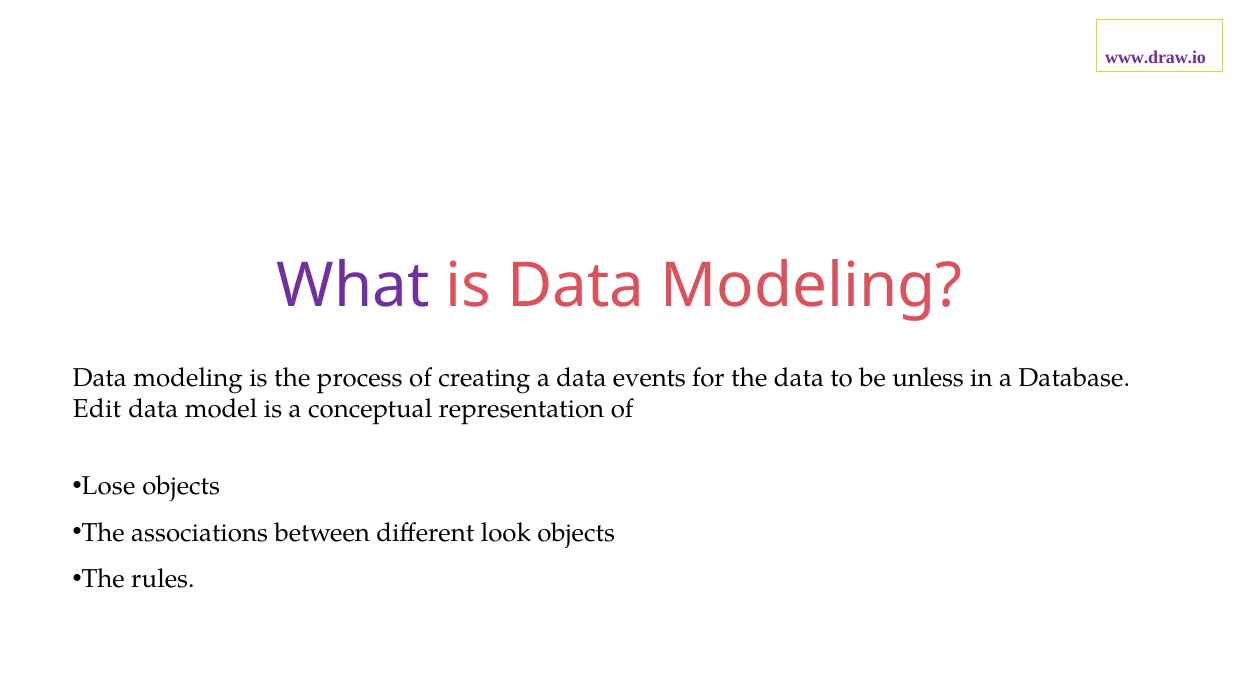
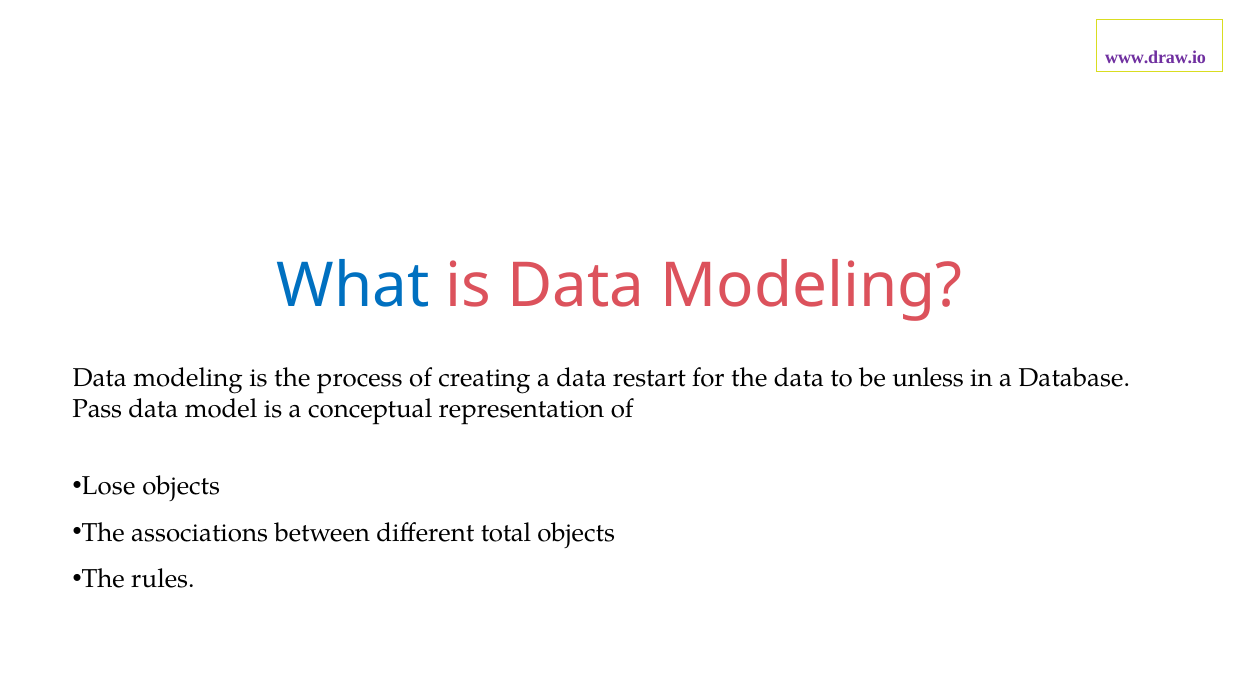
What colour: purple -> blue (353, 286)
events: events -> restart (649, 378)
Edit: Edit -> Pass (97, 409)
look: look -> total (506, 533)
